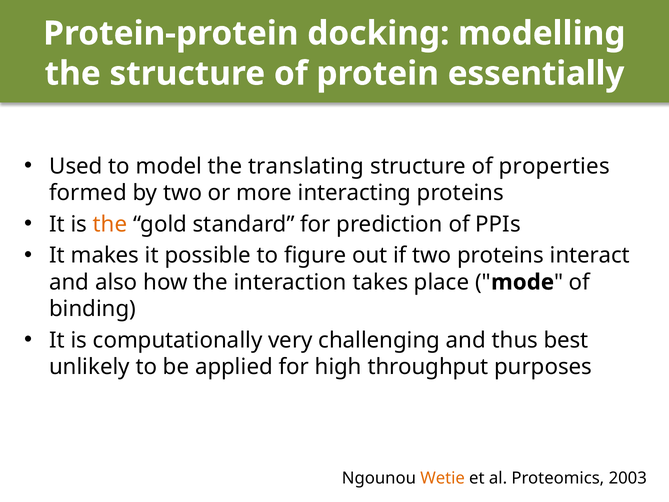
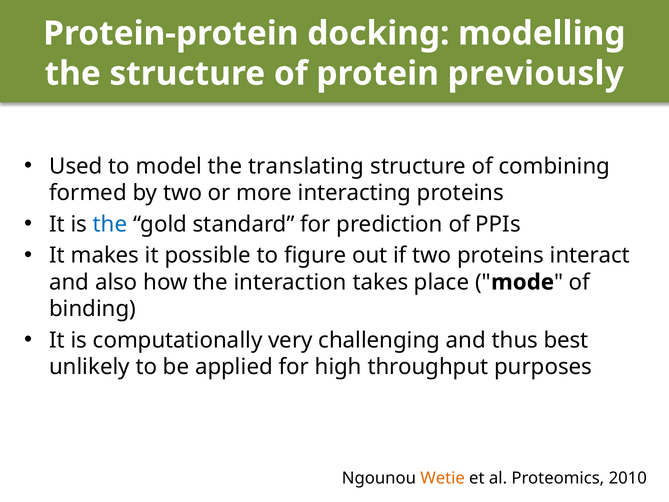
essentially: essentially -> previously (536, 74)
properties: properties -> combining (554, 166)
the colour: orange -> blue (110, 224)
2003: 2003 -> 2010 (628, 478)
